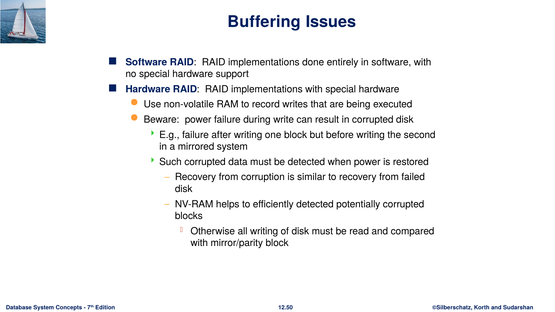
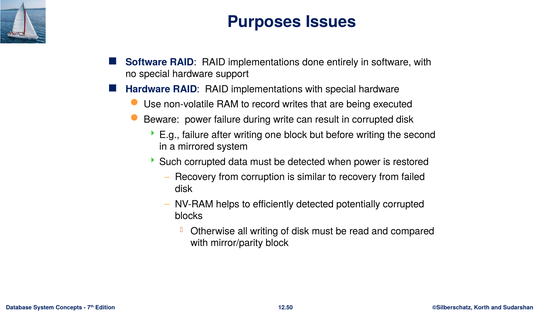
Buffering: Buffering -> Purposes (264, 22)
